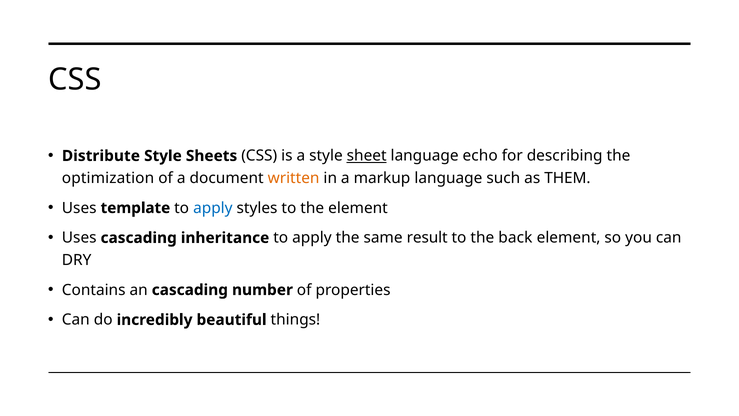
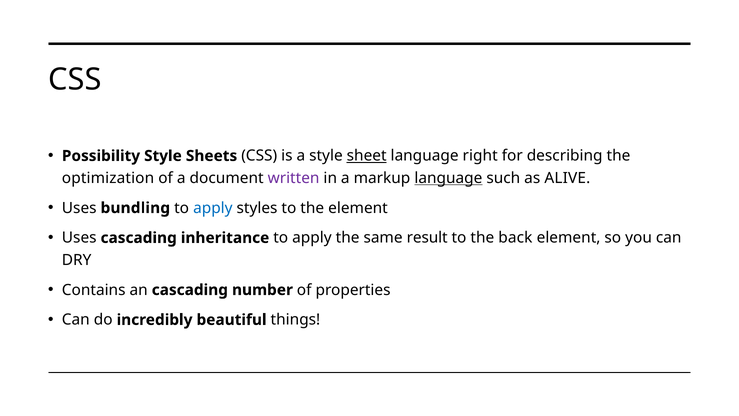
Distribute: Distribute -> Possibility (101, 156)
echo: echo -> right (480, 156)
written colour: orange -> purple (294, 178)
language underline: none -> present (448, 178)
THEM: THEM -> ALIVE (567, 178)
template: template -> bundling (135, 208)
